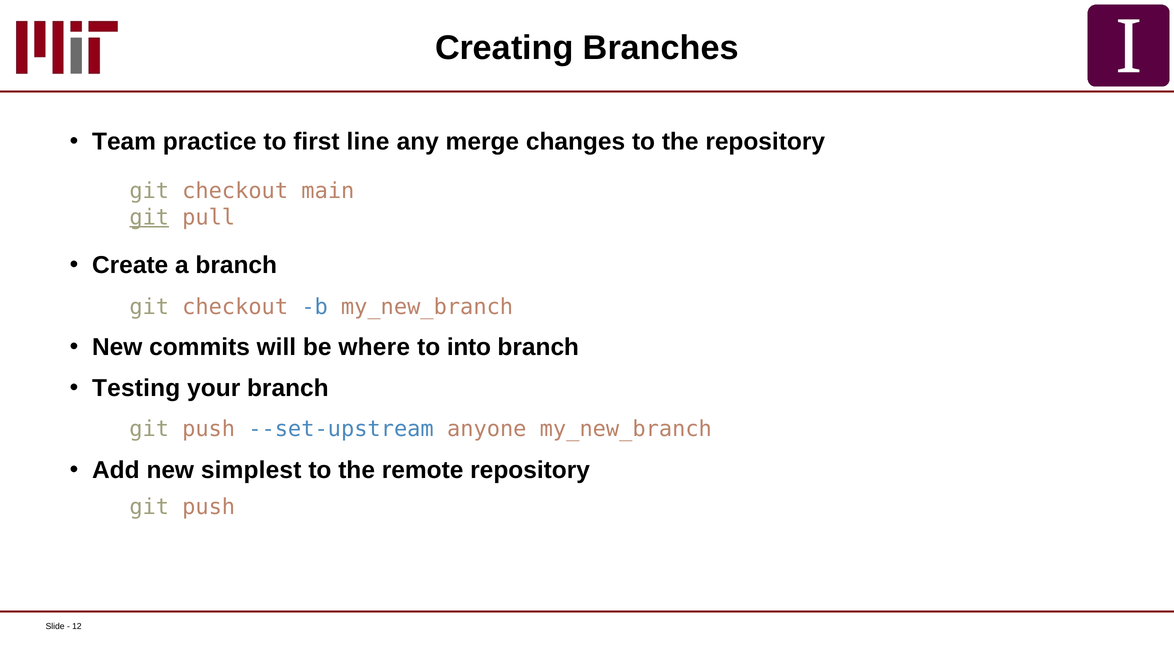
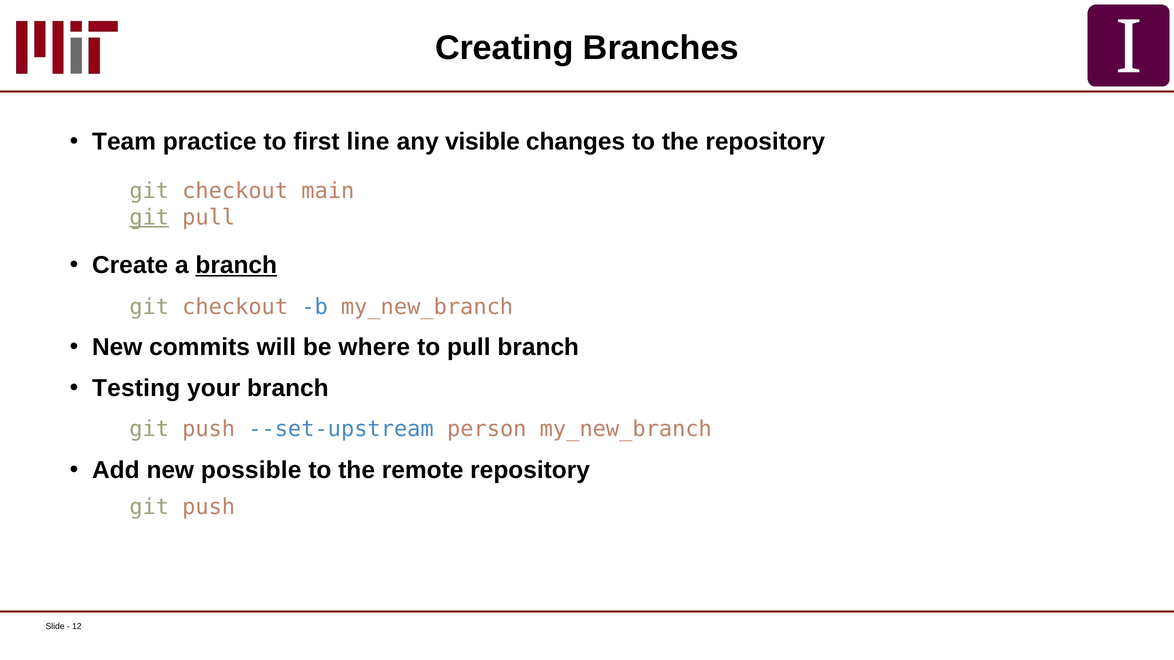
merge: merge -> visible (482, 142)
branch underline: none -> present (236, 265)
to into: into -> pull (469, 347)
anyone: anyone -> person (487, 429)
simplest: simplest -> possible (251, 471)
